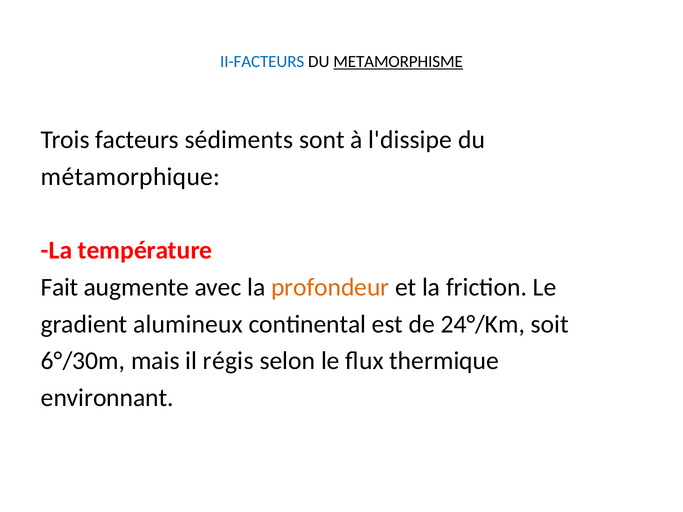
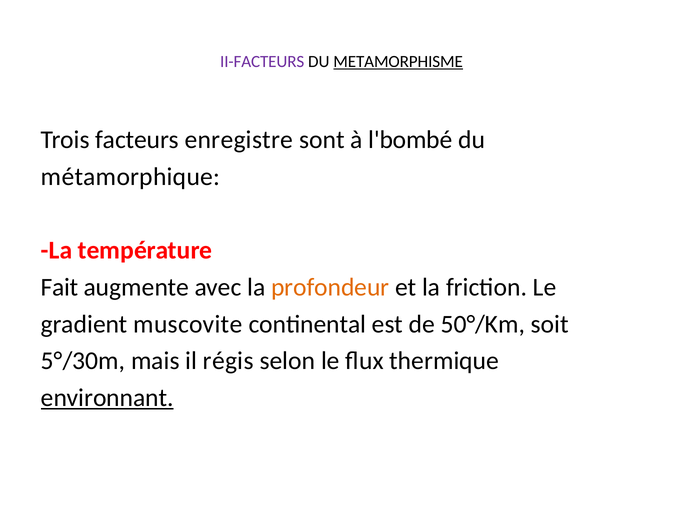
II-FACTEURS colour: blue -> purple (262, 62)
sédiments: sédiments -> enregistre (239, 140)
l'dissipe: l'dissipe -> l'bombé (410, 140)
alumineux: alumineux -> muscovite (188, 324)
24°/Km: 24°/Km -> 50°/Km (483, 324)
6°/30m: 6°/30m -> 5°/30m (83, 361)
environnant underline: none -> present (107, 398)
